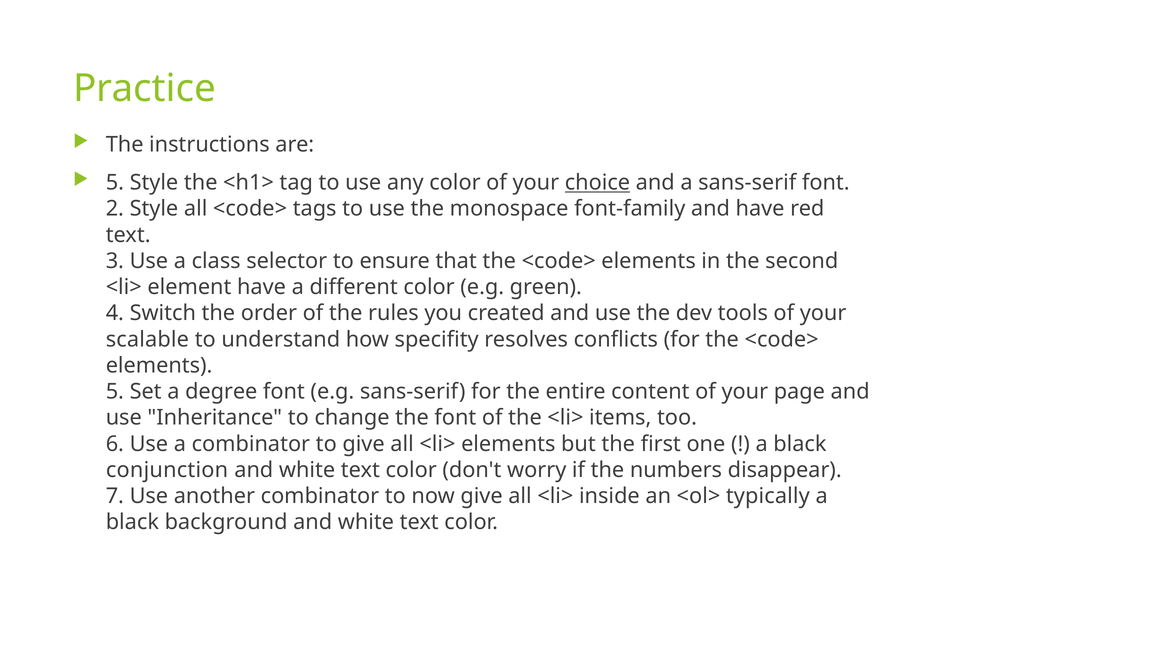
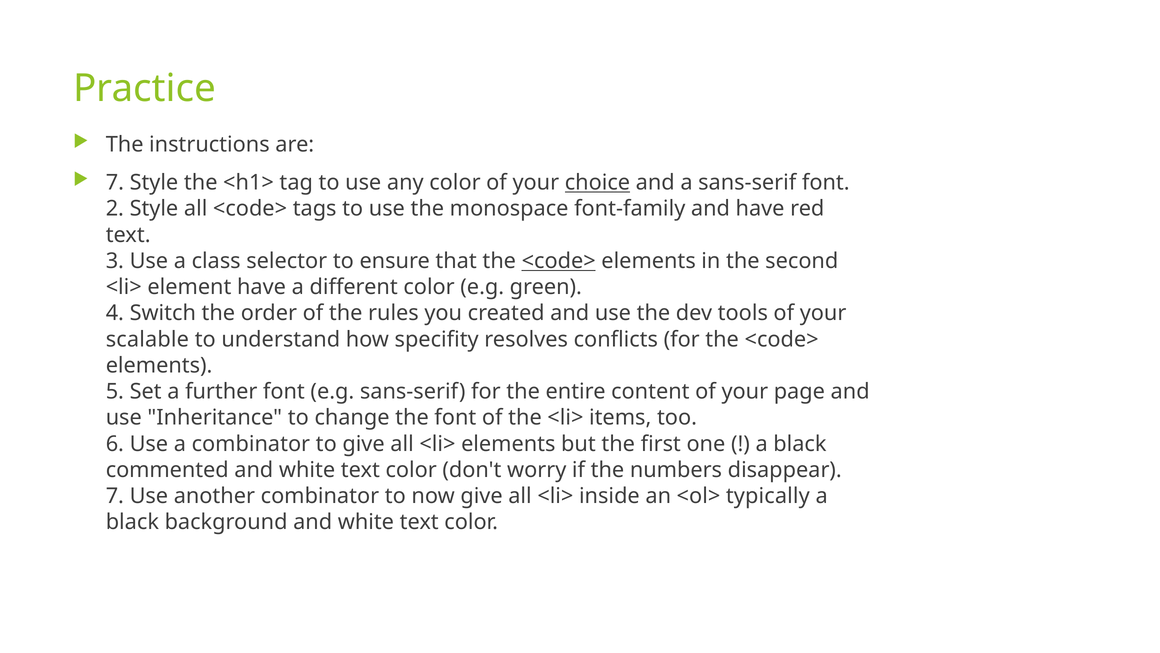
5: 5 -> 7 (115, 183)
<code> underline: none -> present (559, 261)
degree: degree -> further (221, 391)
conjunction: conjunction -> commented (167, 470)
